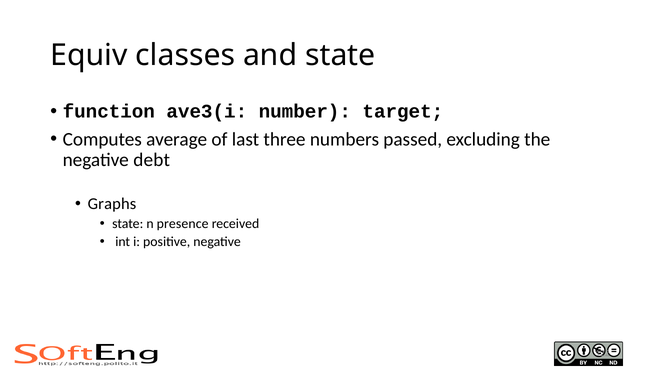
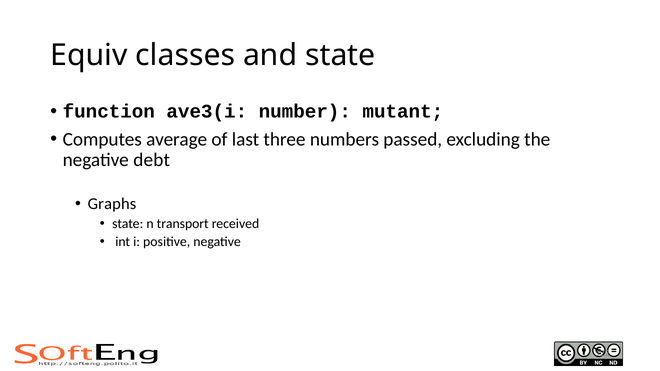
target: target -> mutant (403, 112)
presence: presence -> transport (183, 224)
